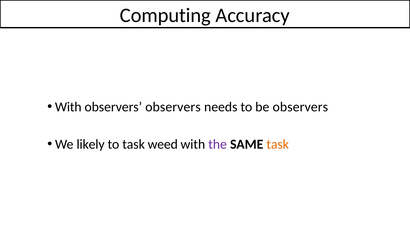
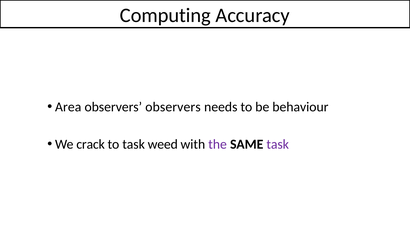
With: With -> Area (68, 107)
be observers: observers -> behaviour (300, 107)
likely: likely -> crack (91, 144)
task colour: orange -> purple (278, 144)
